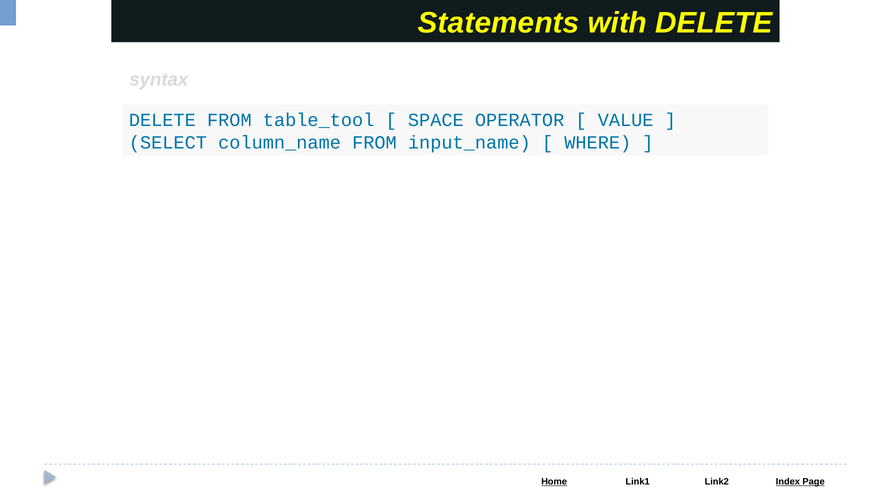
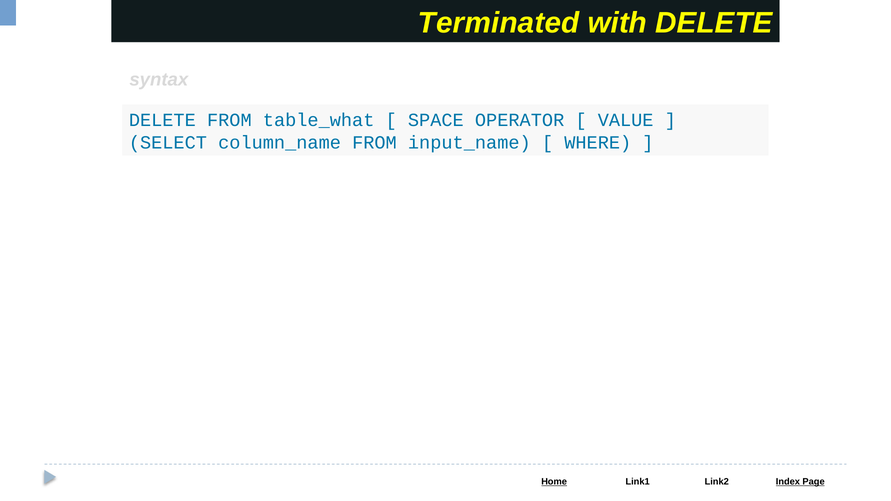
Statements: Statements -> Terminated (499, 23)
table_tool: table_tool -> table_what (319, 120)
